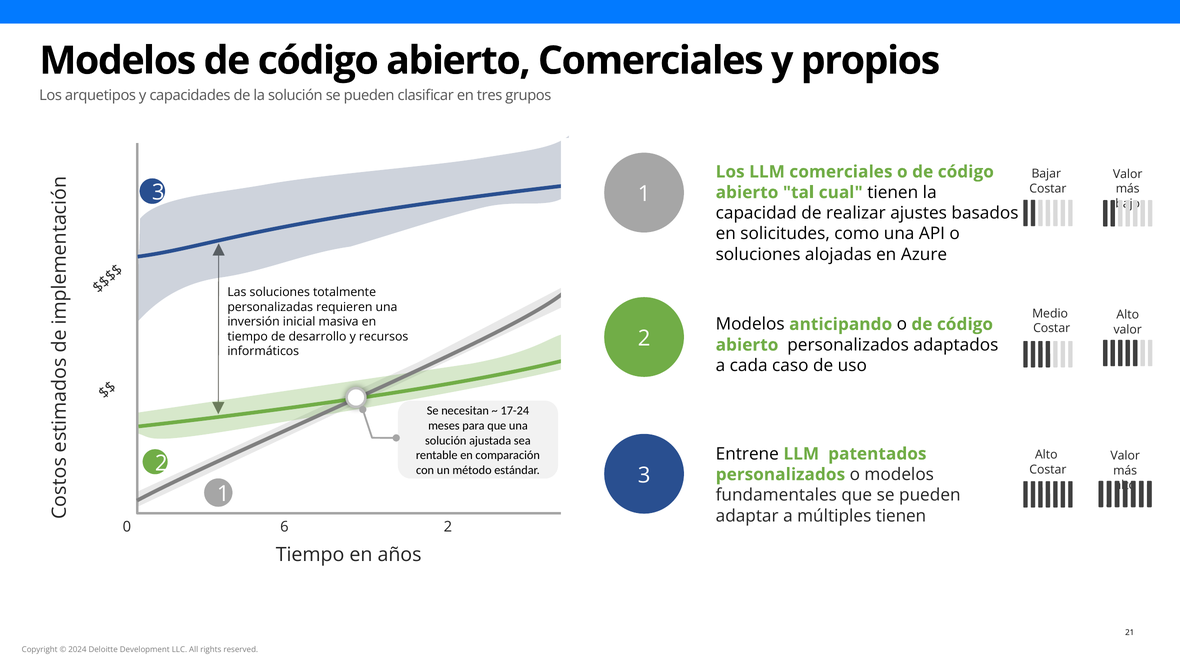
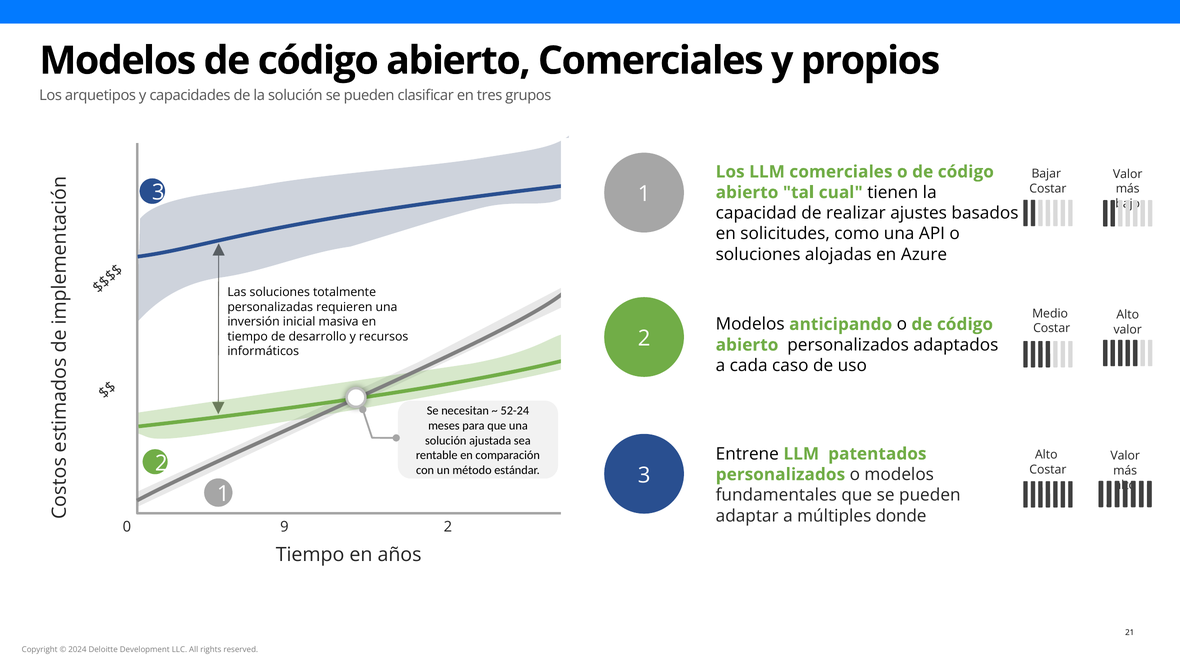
17-24: 17-24 -> 52-24 (515, 411)
múltiples tienen: tienen -> donde (901, 516)
6: 6 -> 9 (284, 527)
